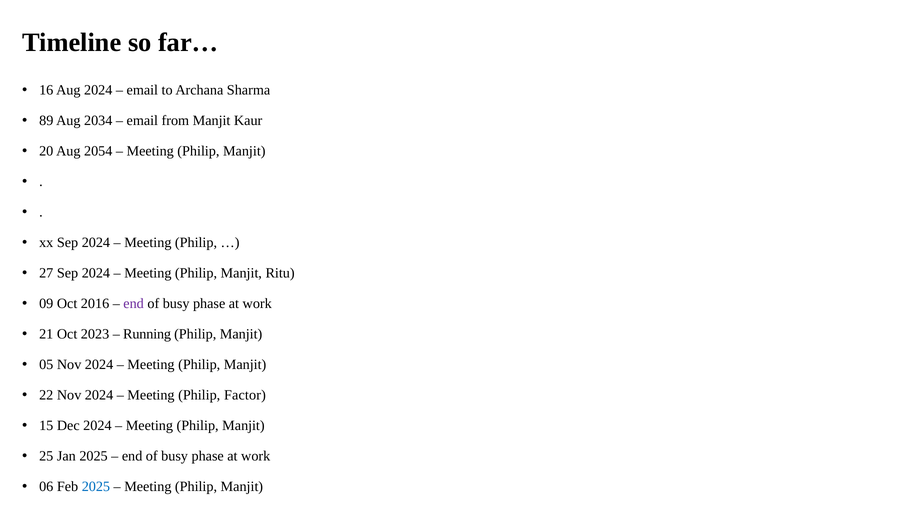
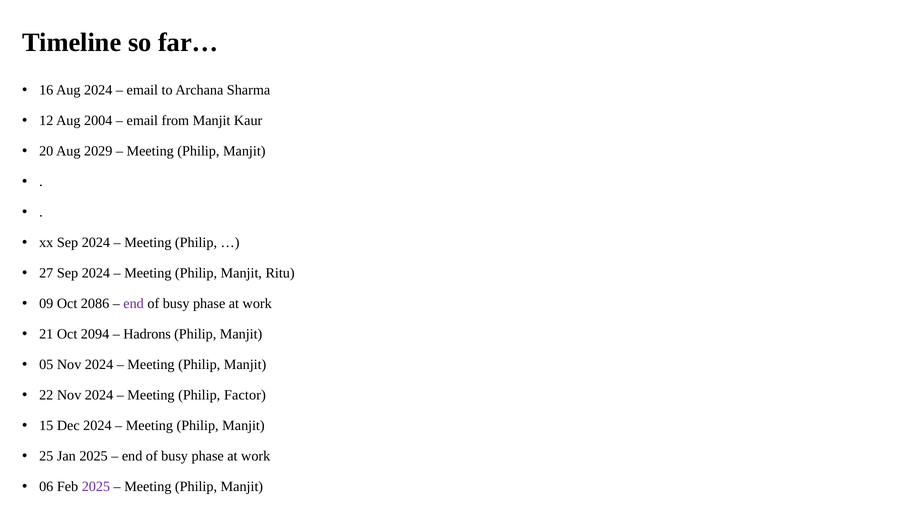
89: 89 -> 12 (46, 121)
2034: 2034 -> 2004 (98, 121)
2054: 2054 -> 2029 (98, 151)
2016: 2016 -> 2086 (95, 304)
2023: 2023 -> 2094 (95, 334)
Running: Running -> Hadrons (147, 334)
2025 colour: blue -> purple (96, 487)
